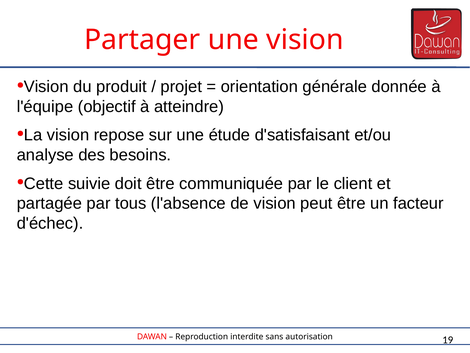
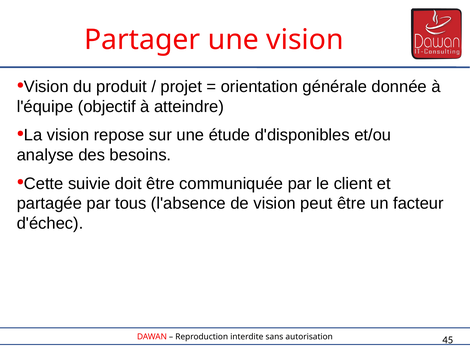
d'satisfaisant: d'satisfaisant -> d'disponibles (302, 135)
19: 19 -> 45 (448, 339)
